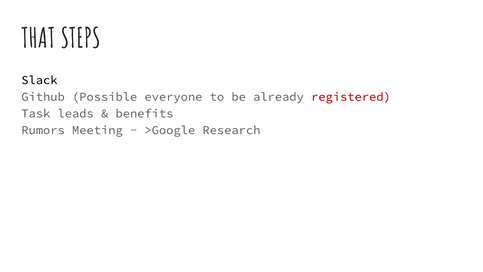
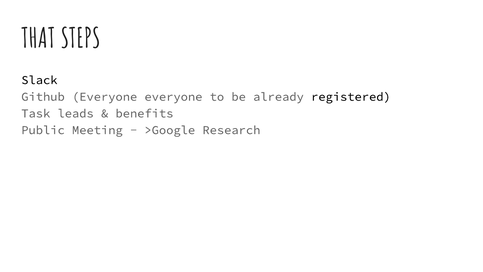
Github Possible: Possible -> Everyone (105, 97)
registered colour: red -> black (351, 97)
Rumors: Rumors -> Public (43, 130)
